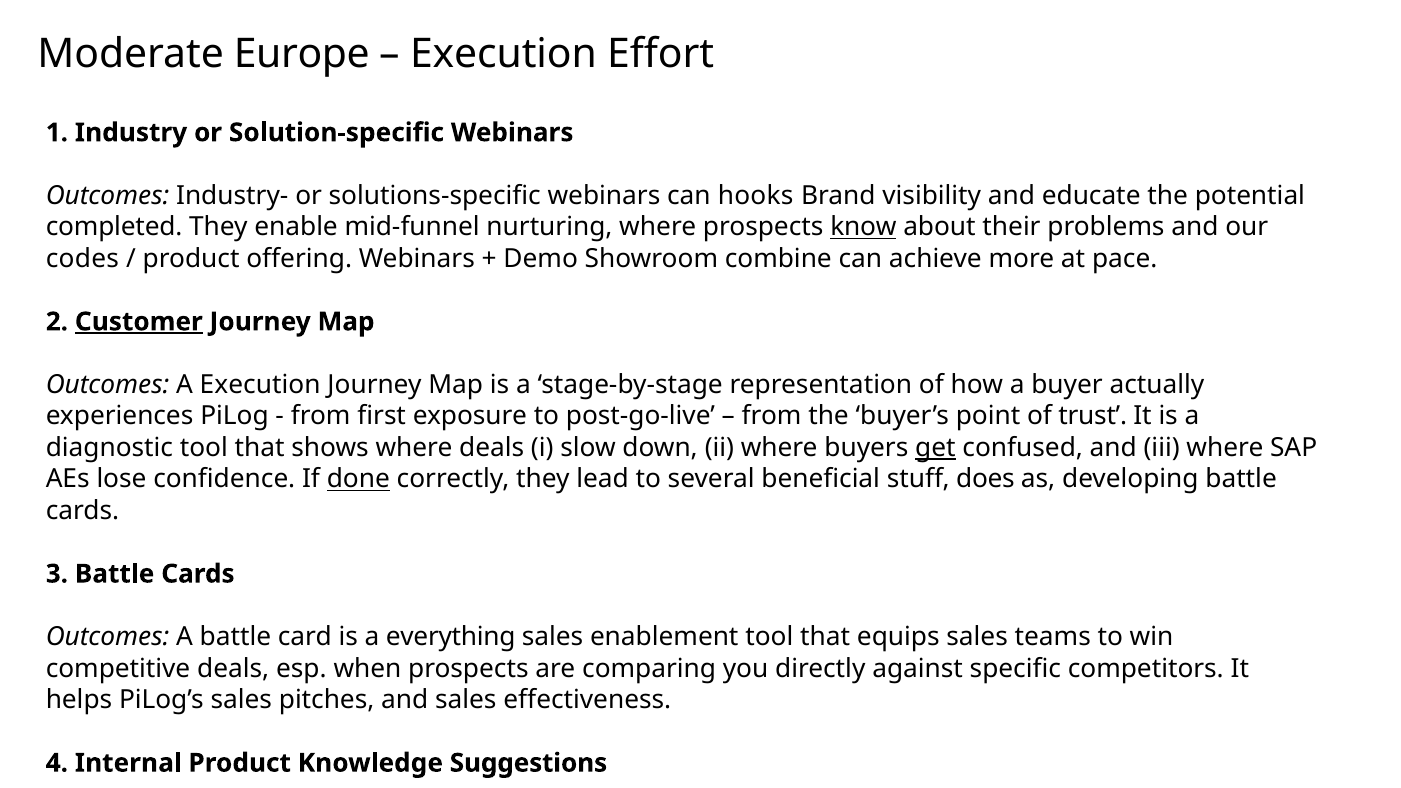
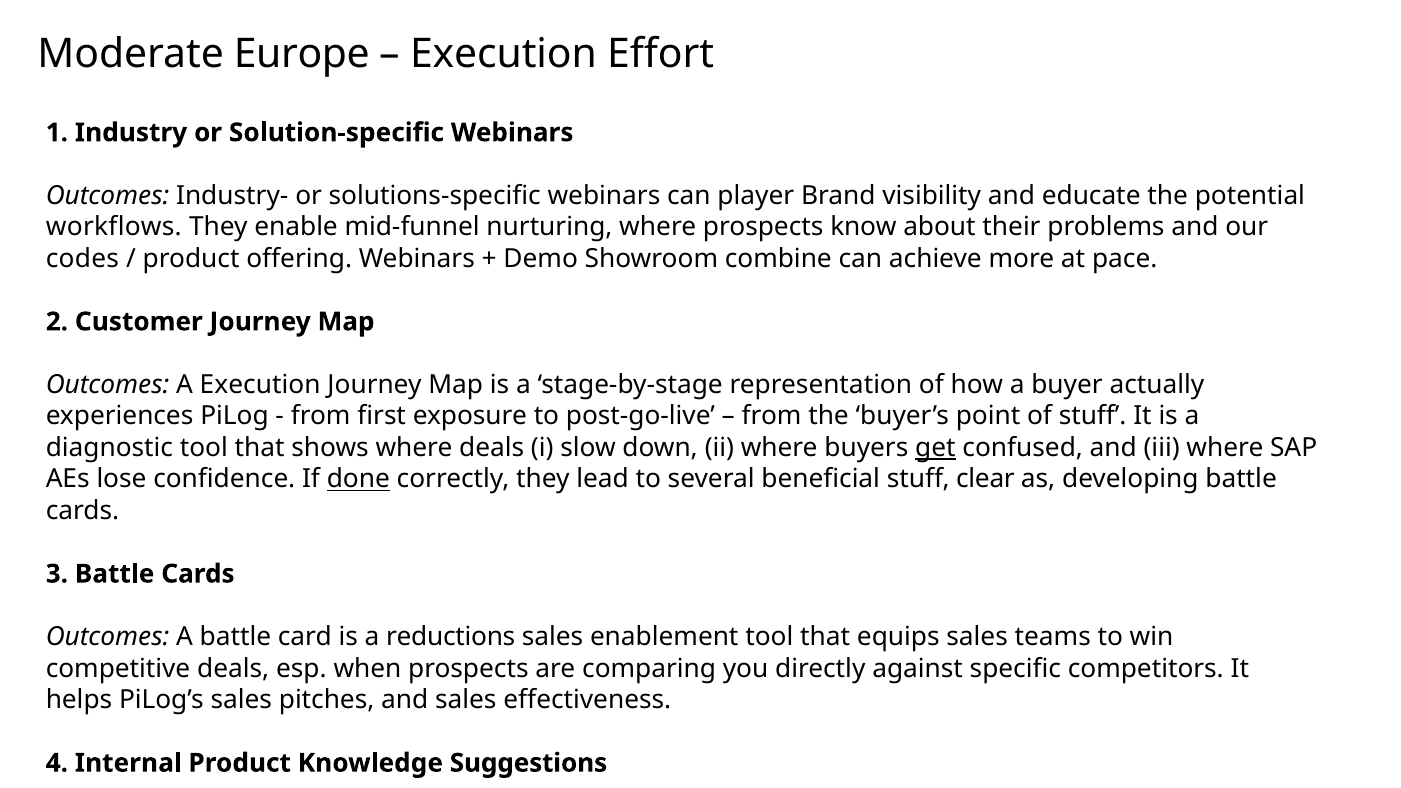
hooks: hooks -> player (756, 196)
completed: completed -> workflows (114, 227)
know underline: present -> none (863, 227)
Customer underline: present -> none (139, 322)
of trust: trust -> stuff (1093, 416)
does: does -> clear (985, 479)
everything: everything -> reductions (451, 637)
